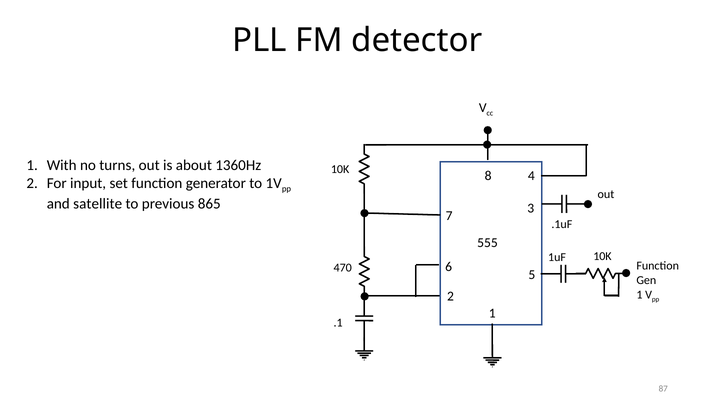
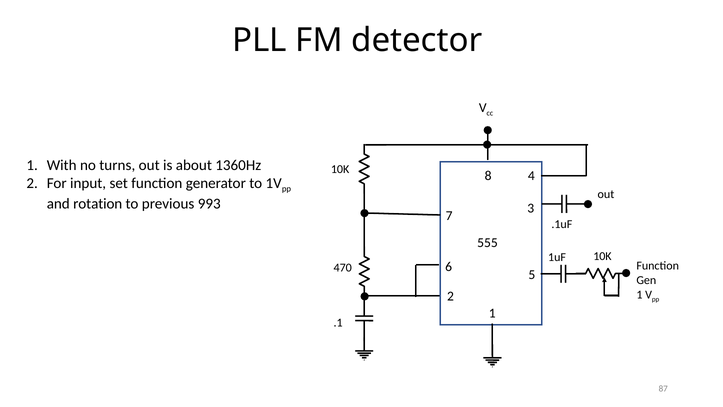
satellite: satellite -> rotation (98, 204)
865: 865 -> 993 (209, 204)
